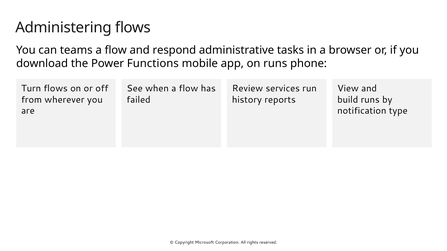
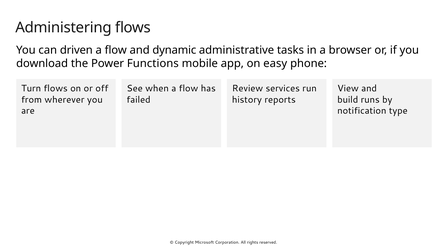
teams: teams -> driven (76, 50)
respond: respond -> dynamic (174, 50)
on runs: runs -> easy (275, 64)
